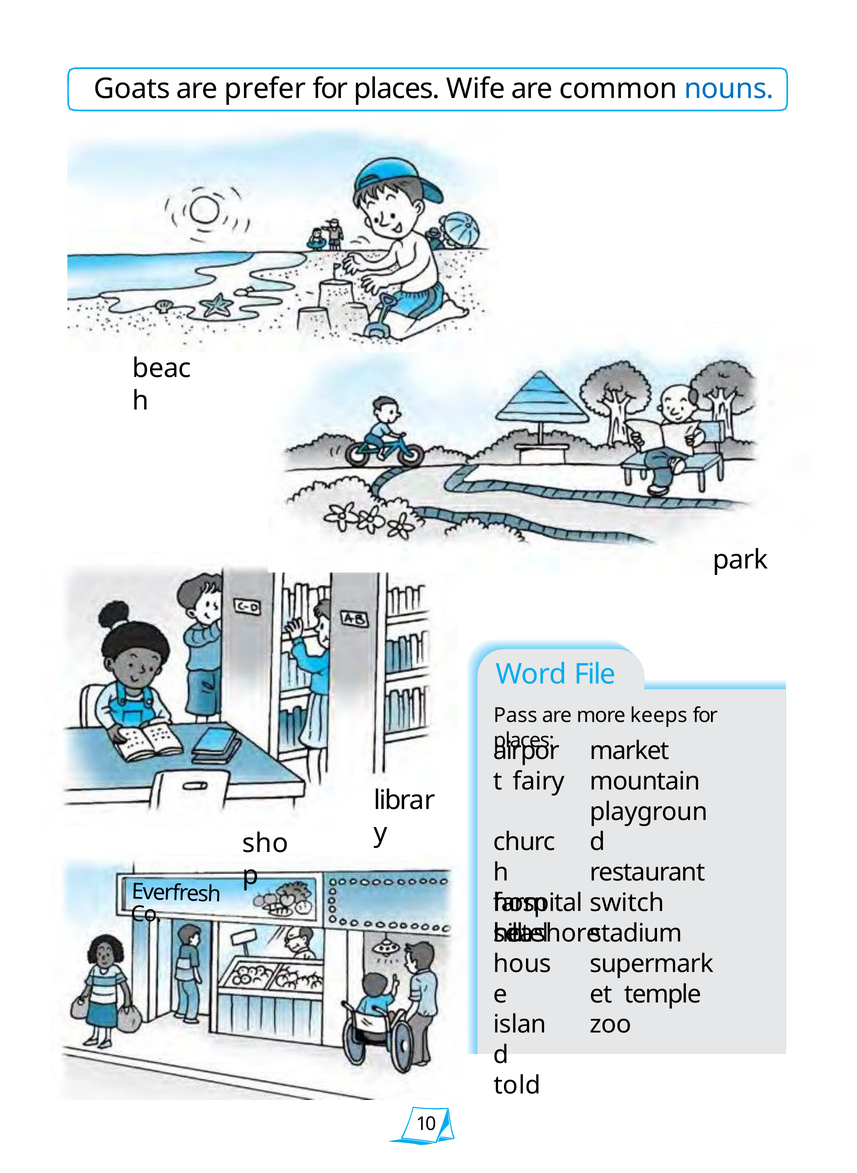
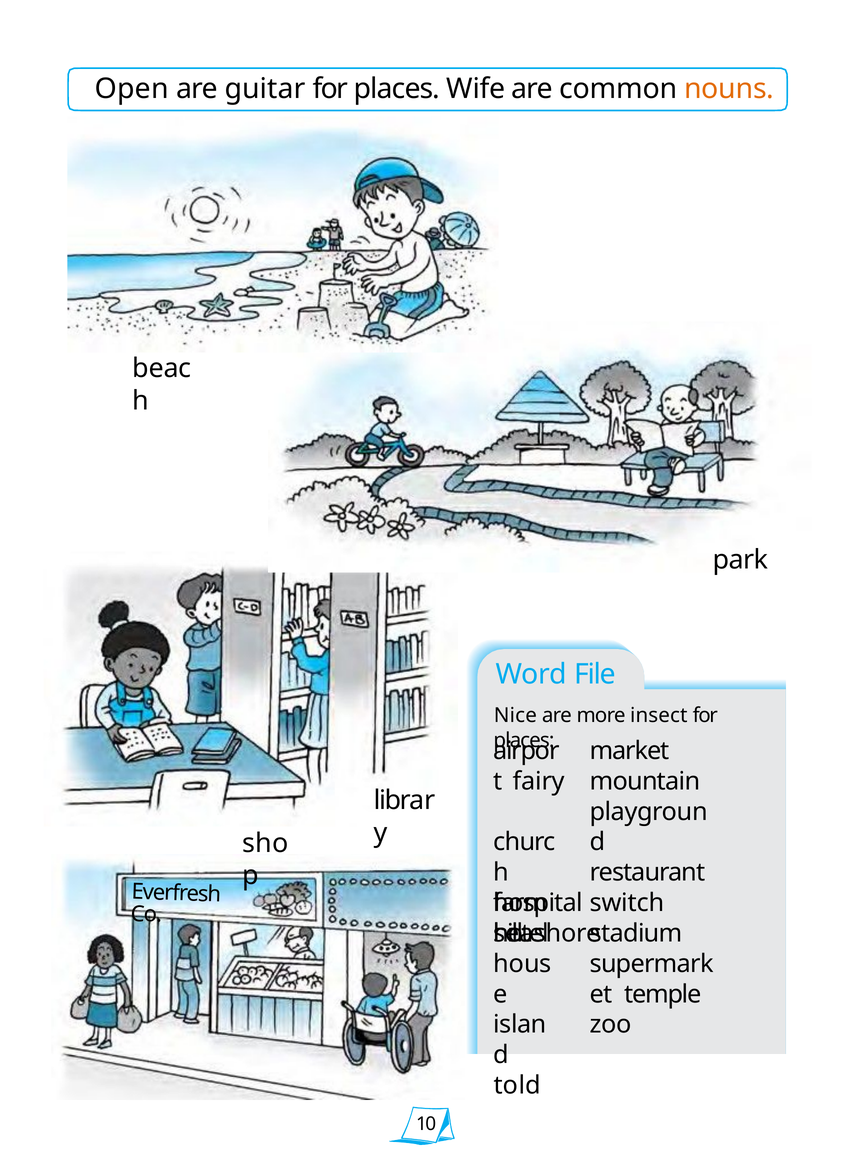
Goats: Goats -> Open (132, 89)
prefer: prefer -> guitar (265, 89)
nouns colour: blue -> orange (729, 89)
Pass: Pass -> Nice (515, 716)
keeps: keeps -> insect (659, 716)
